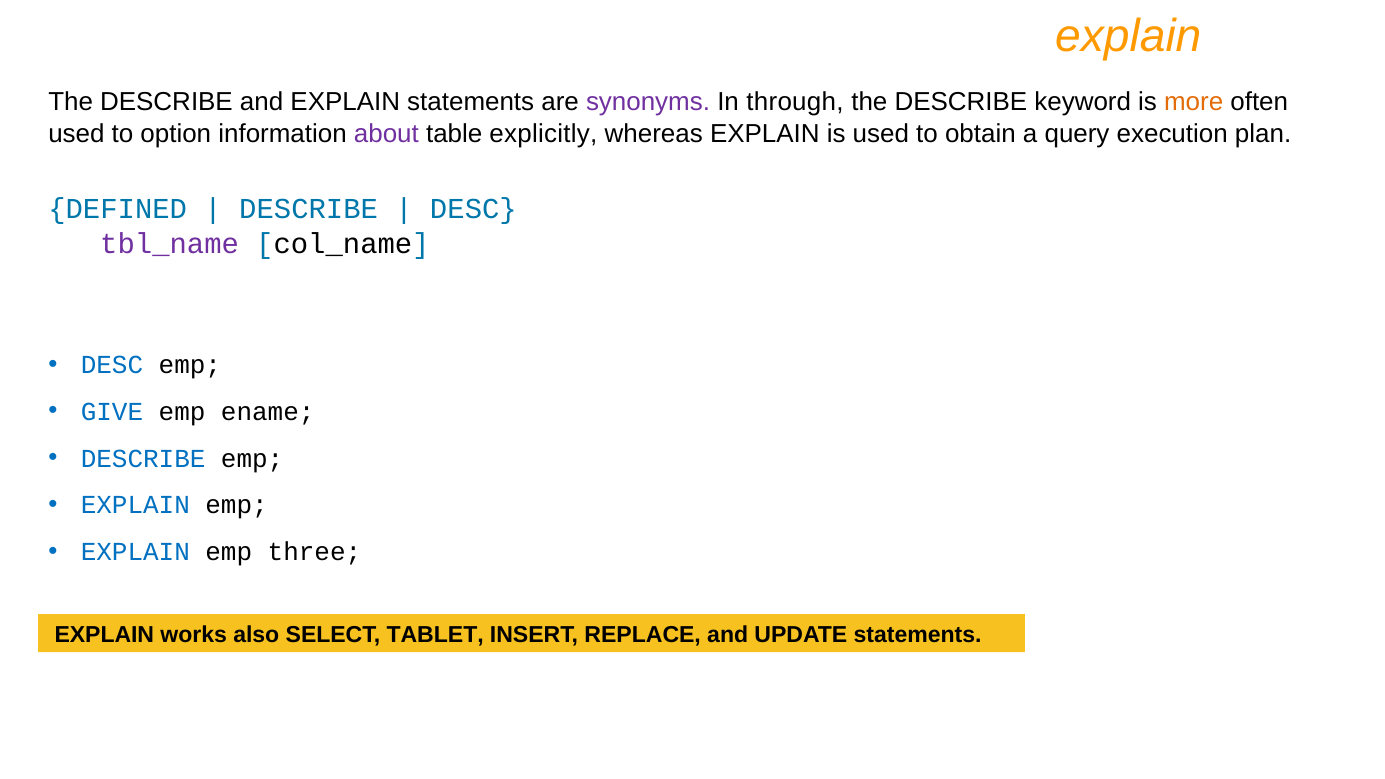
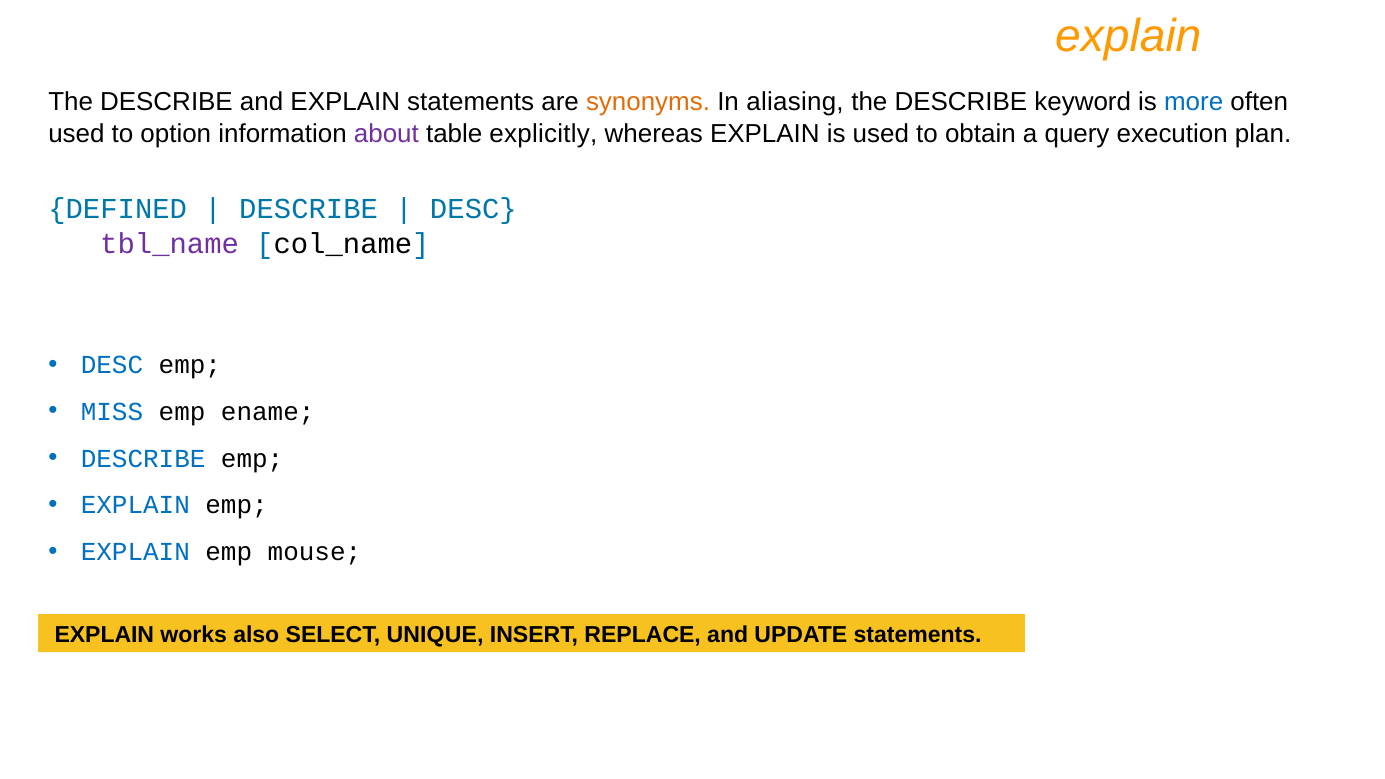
synonyms colour: purple -> orange (648, 102)
through: through -> aliasing (795, 102)
more colour: orange -> blue (1194, 102)
GIVE: GIVE -> MISS (112, 412)
three: three -> mouse (314, 552)
TABLET: TABLET -> UNIQUE (435, 635)
